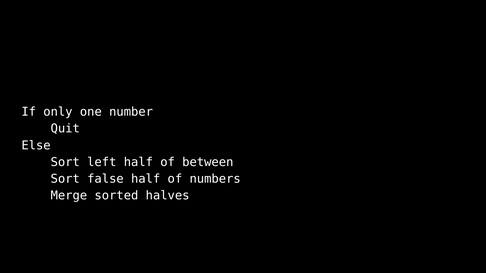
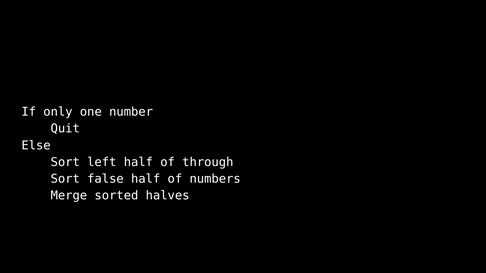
between: between -> through (208, 162)
